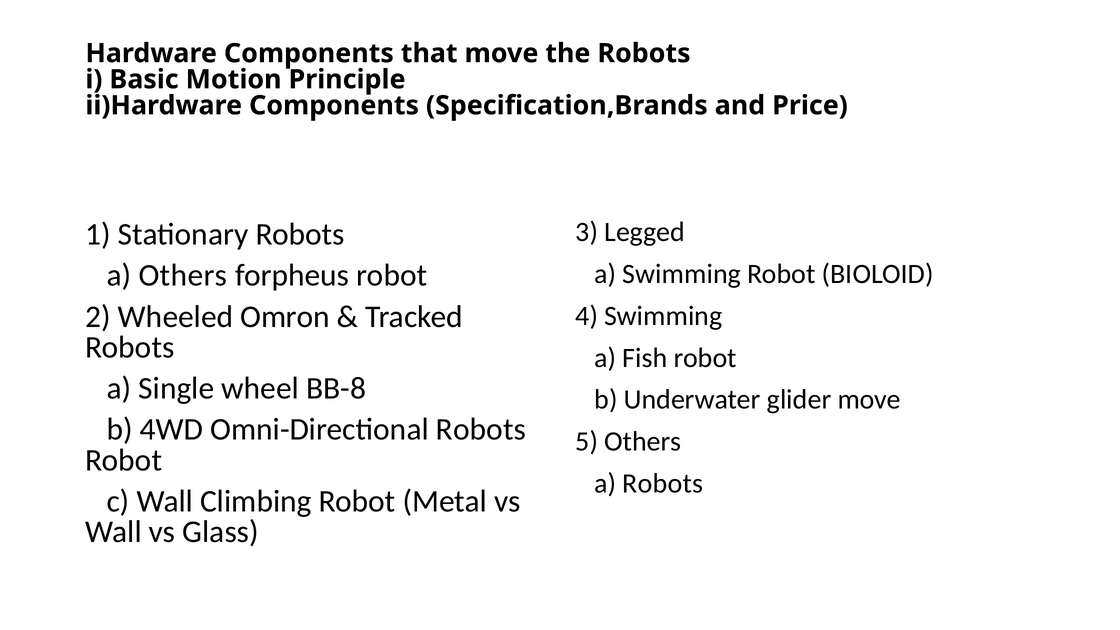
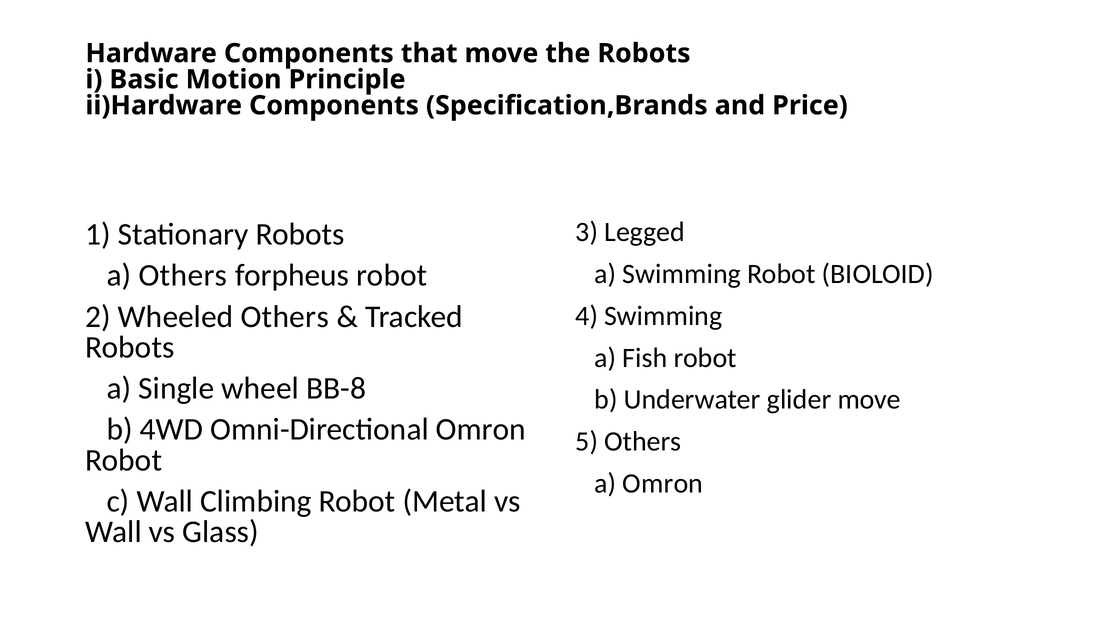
Wheeled Omron: Omron -> Others (285, 317)
Omni-Directional Robots: Robots -> Omron (481, 430)
a Robots: Robots -> Omron (663, 484)
